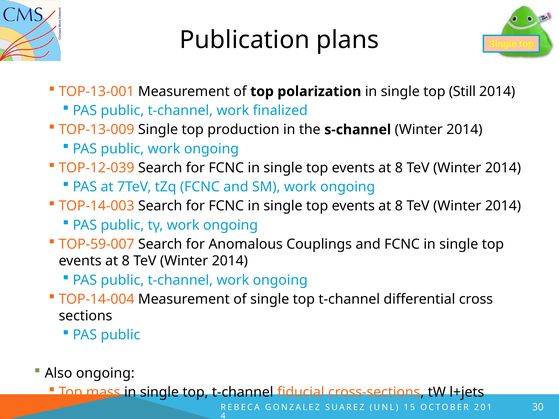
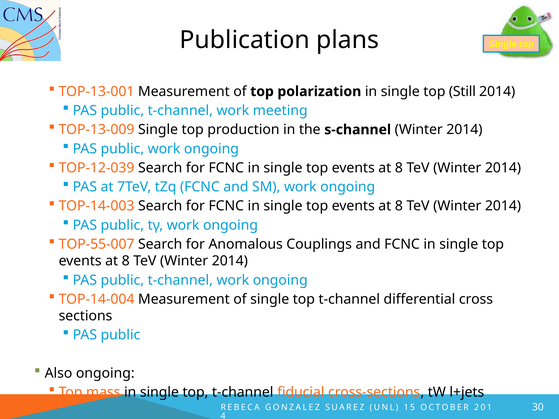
finalized: finalized -> meeting (280, 111)
TOP-59-007: TOP-59-007 -> TOP-55-007 (97, 244)
